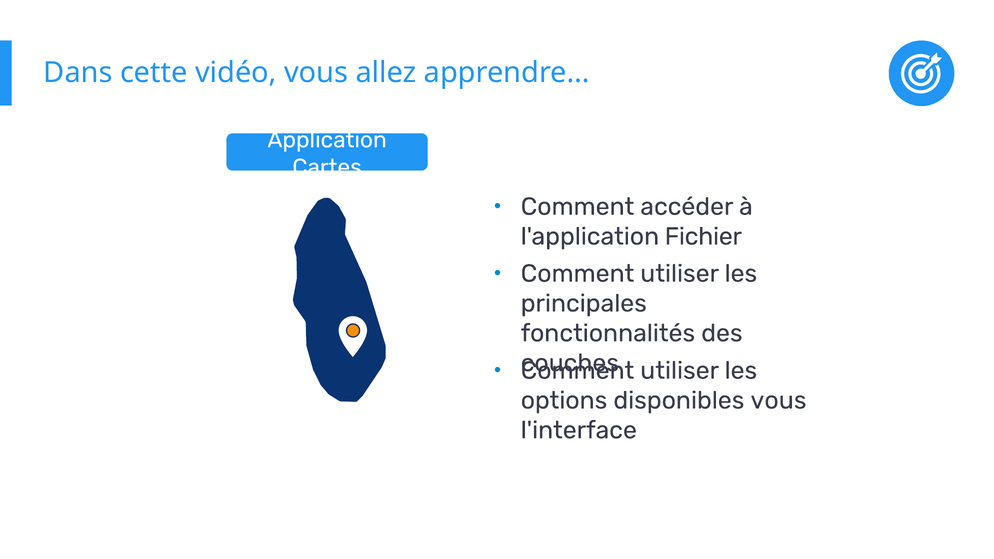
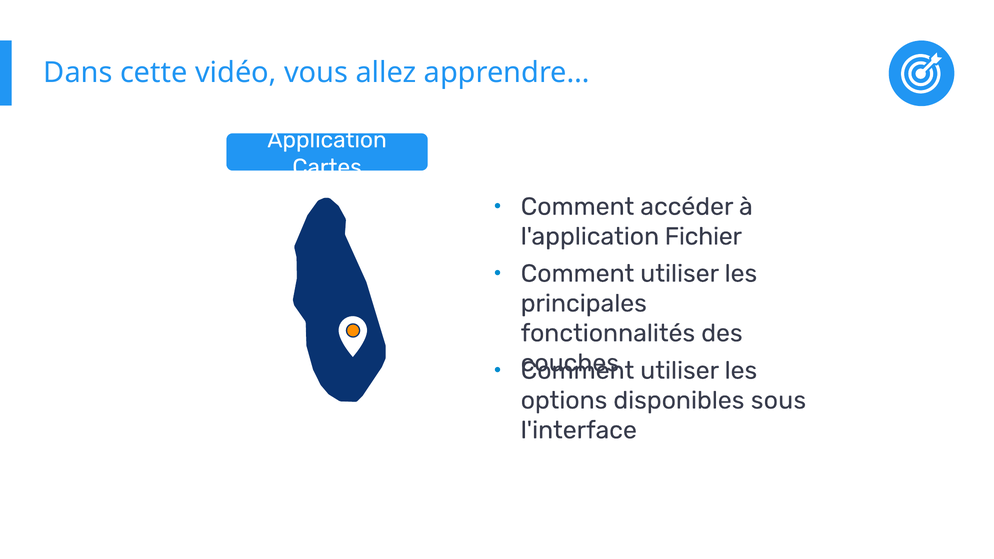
disponibles vous: vous -> sous (778, 400)
